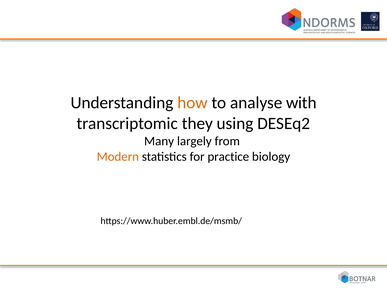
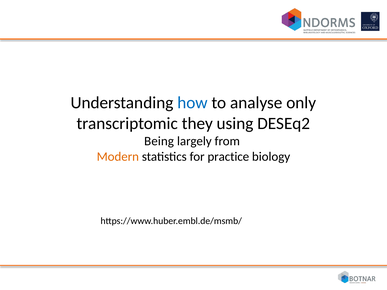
how colour: orange -> blue (192, 103)
with: with -> only (301, 103)
Many: Many -> Being (159, 141)
